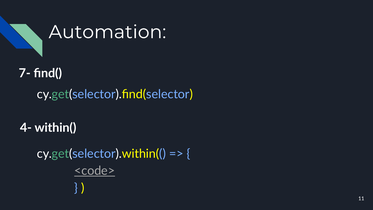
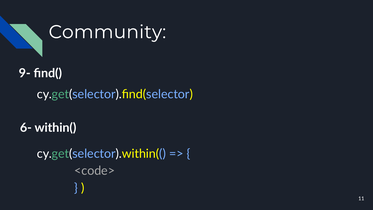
Automation: Automation -> Community (107, 32)
7-: 7- -> 9- (25, 73)
4-: 4- -> 6- (26, 128)
<code> underline: present -> none (95, 171)
